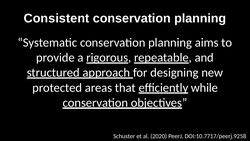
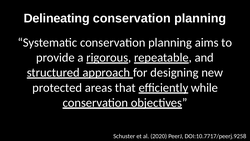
Consistent: Consistent -> Delineating (57, 18)
